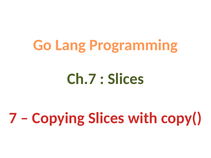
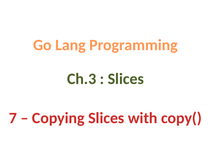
Ch.7: Ch.7 -> Ch.3 (82, 79)
